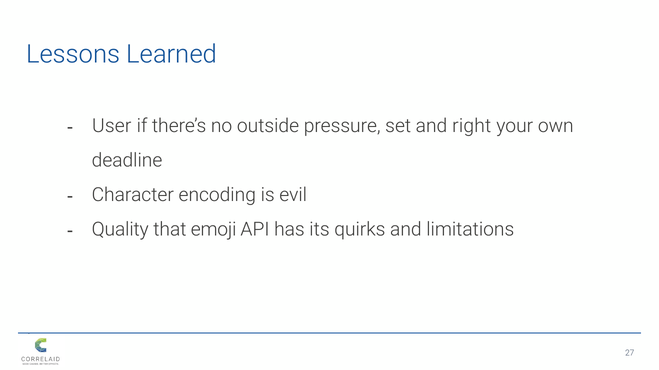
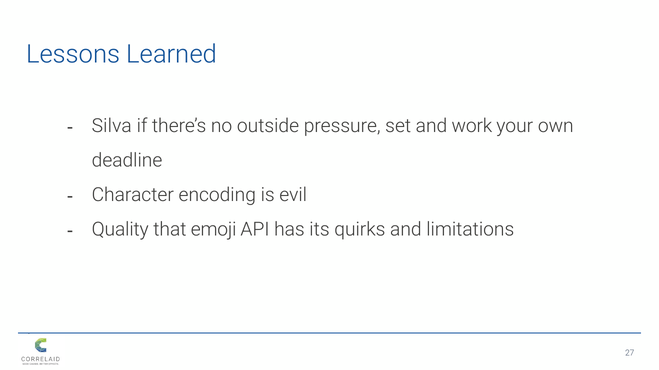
User: User -> Silva (112, 126)
right: right -> work (472, 126)
